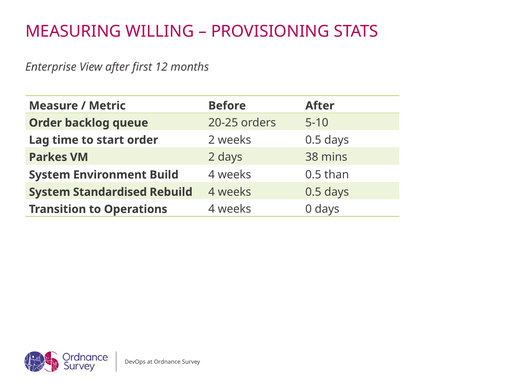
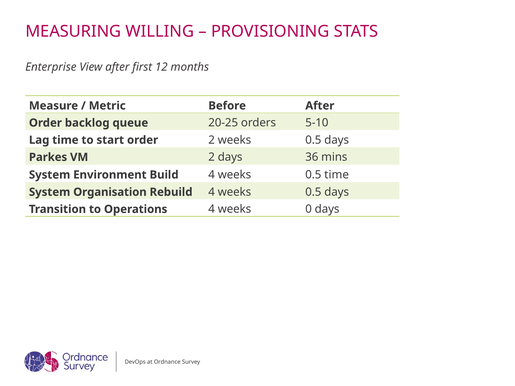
38: 38 -> 36 (312, 157)
0.5 than: than -> time (337, 175)
Standardised: Standardised -> Organisation (110, 192)
